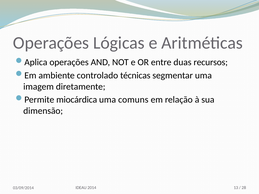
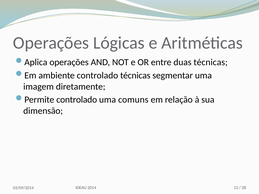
duas recursos: recursos -> técnicas (211, 62)
Permite miocárdica: miocárdica -> controlado (77, 100)
